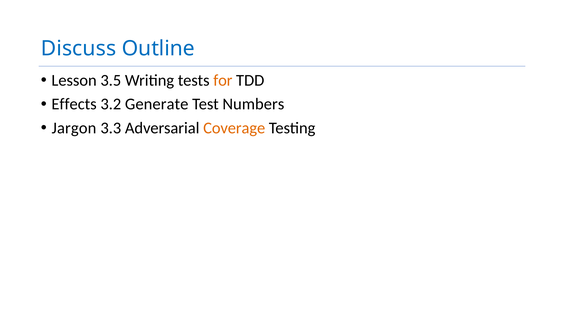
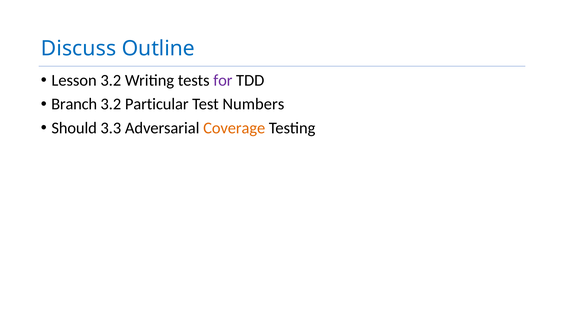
Lesson 3.5: 3.5 -> 3.2 (111, 80)
for colour: orange -> purple (223, 80)
Effects: Effects -> Branch (74, 104)
Generate: Generate -> Particular (157, 104)
Jargon: Jargon -> Should (74, 128)
